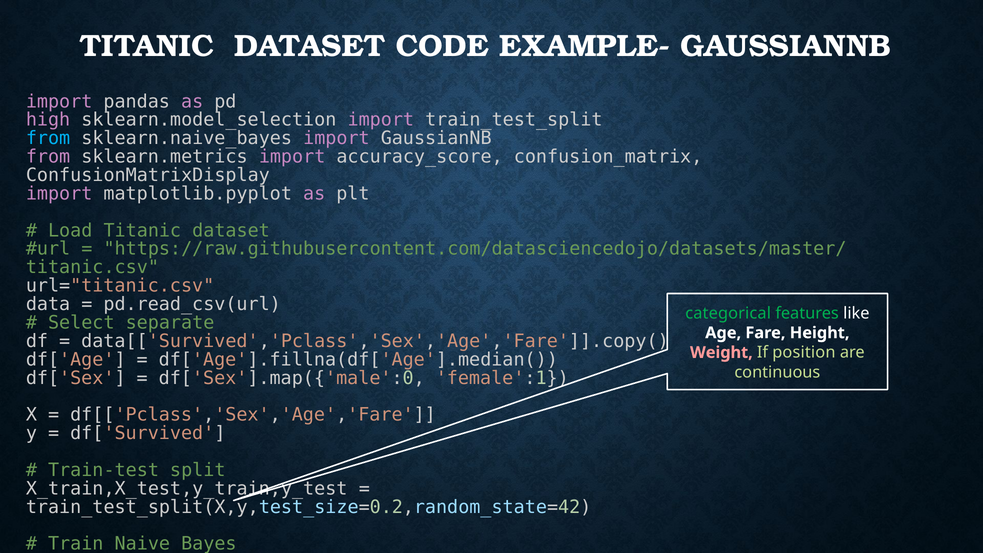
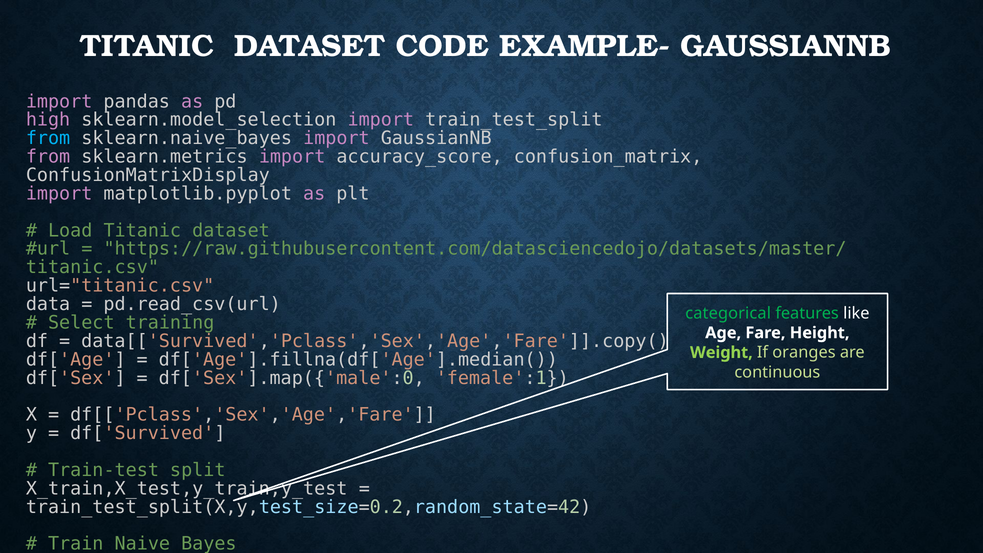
separate: separate -> training (170, 323)
Weight colour: pink -> light green (721, 352)
position: position -> oranges (804, 352)
